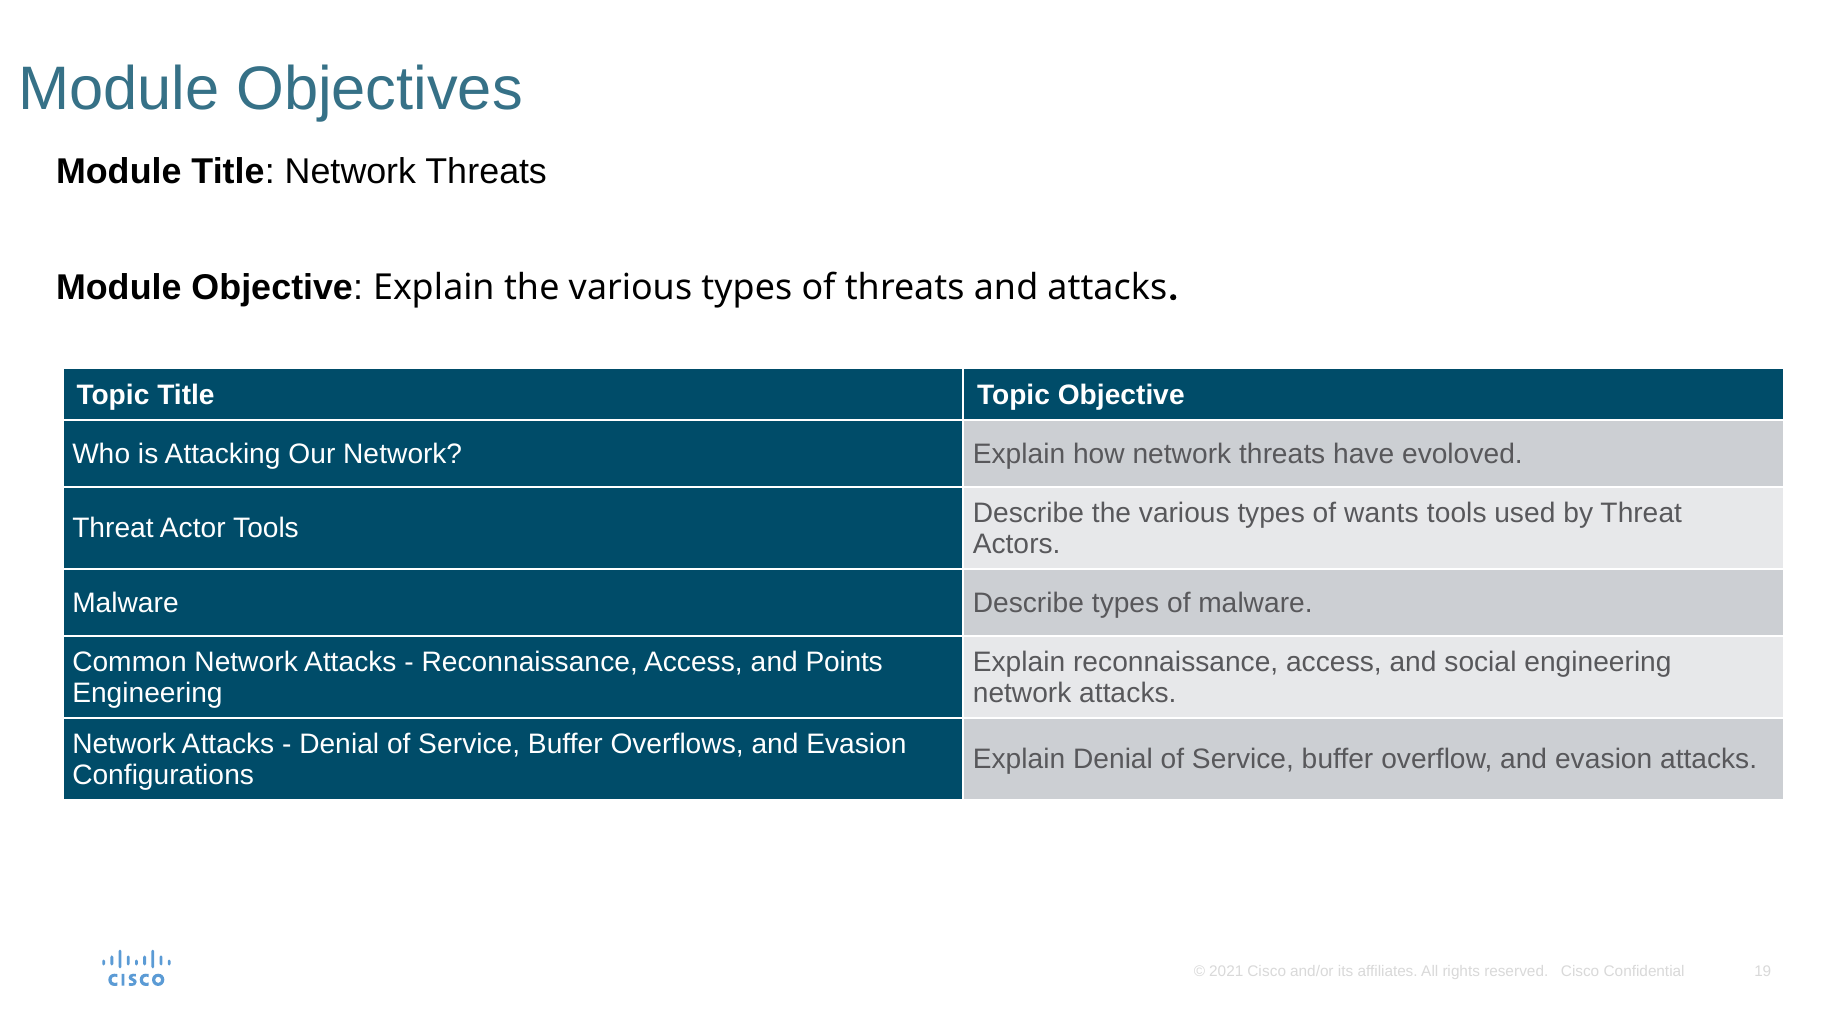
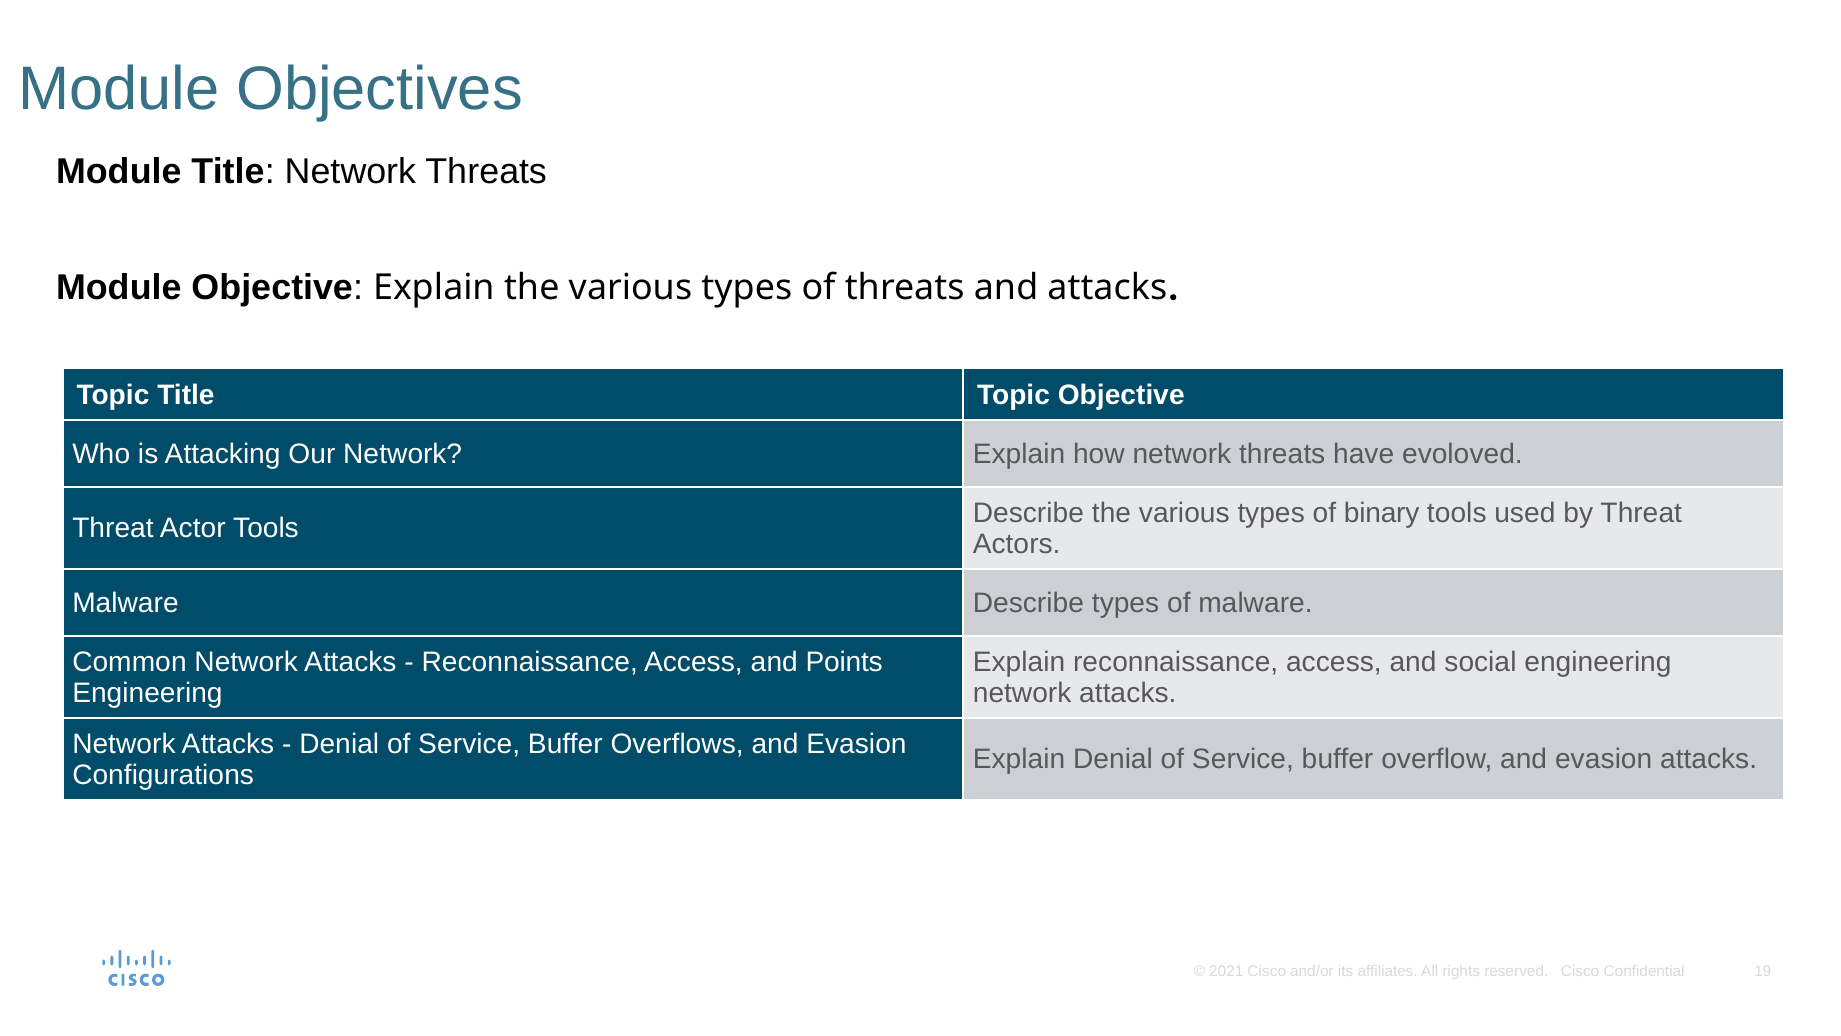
wants: wants -> binary (1382, 513)
